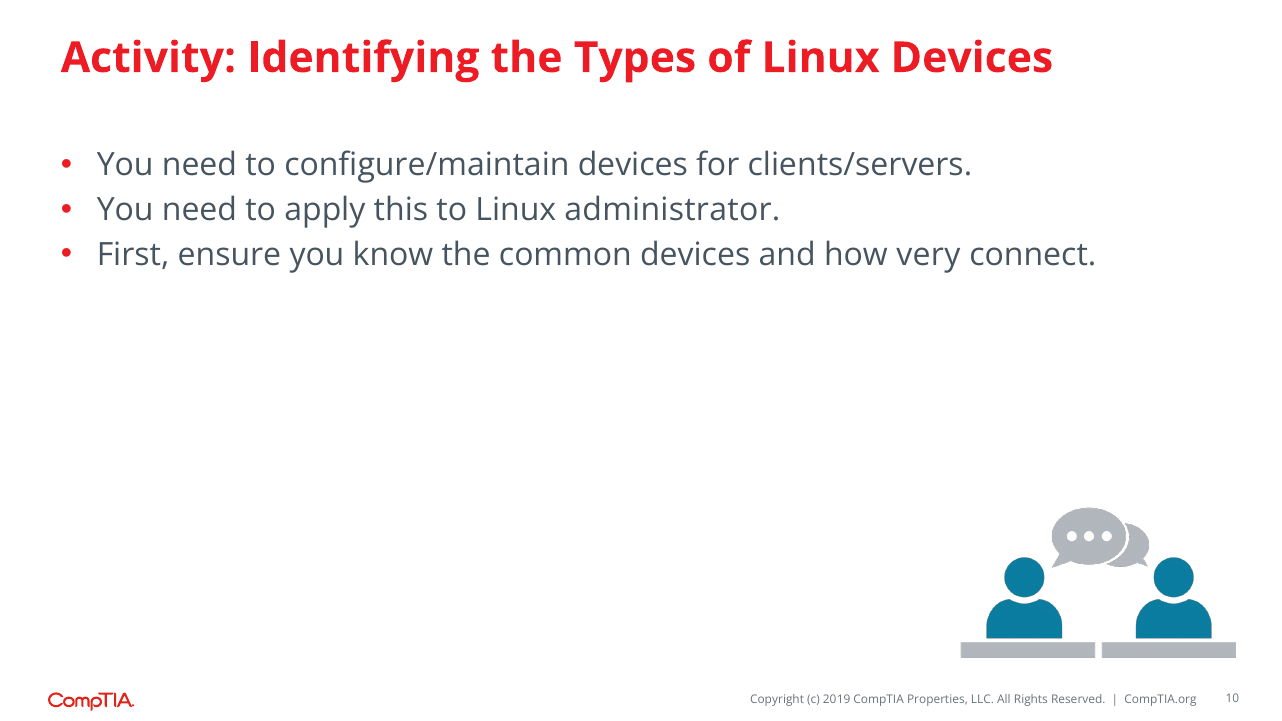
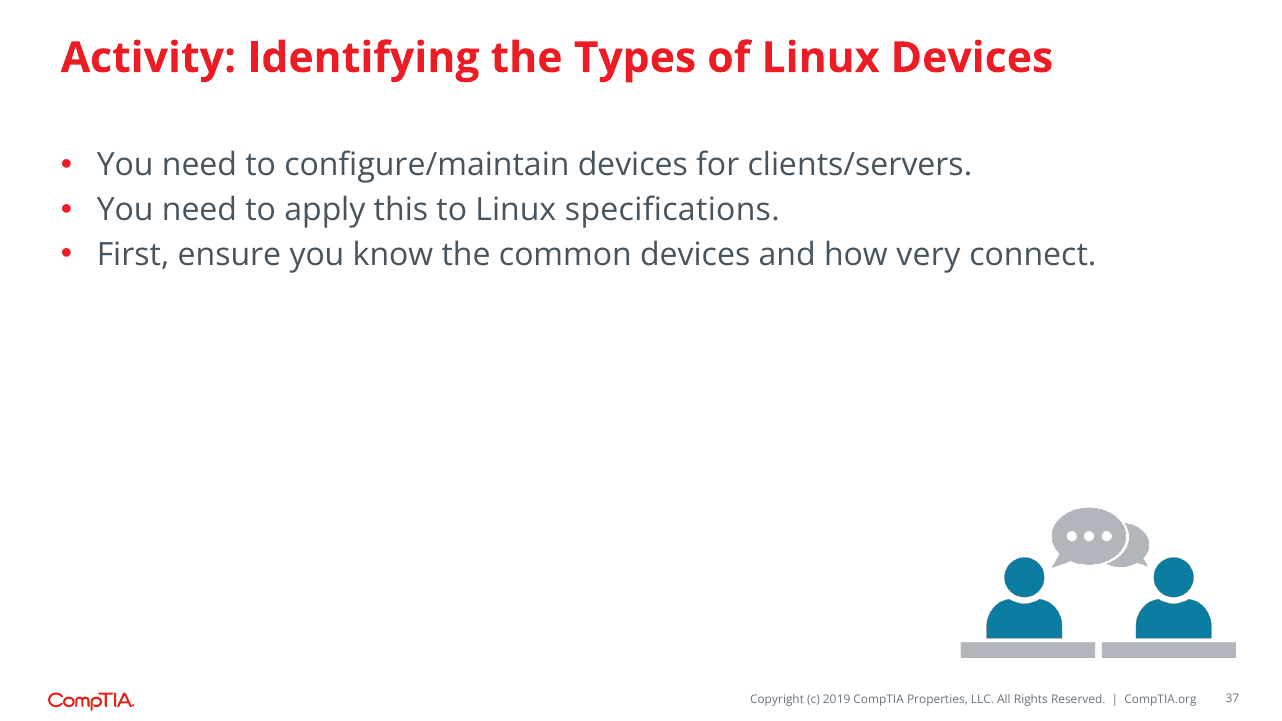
administrator: administrator -> specifications (672, 210)
10: 10 -> 37 (1232, 699)
